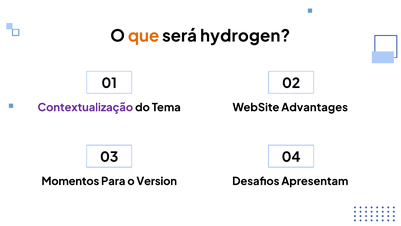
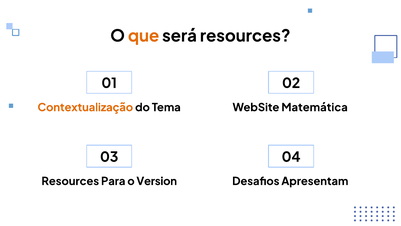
será hydrogen: hydrogen -> resources (245, 36)
Contextualização colour: purple -> orange (85, 107)
Advantages: Advantages -> Matemática (315, 107)
Momentos: Momentos -> Resources (70, 181)
